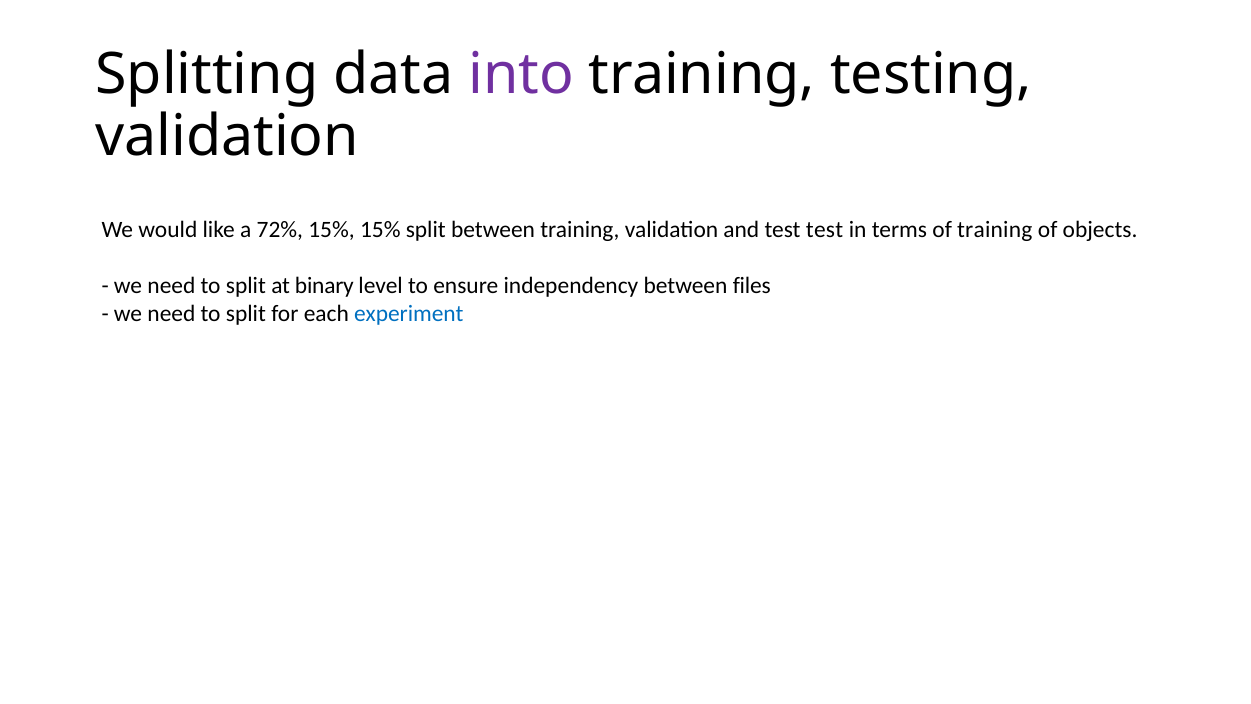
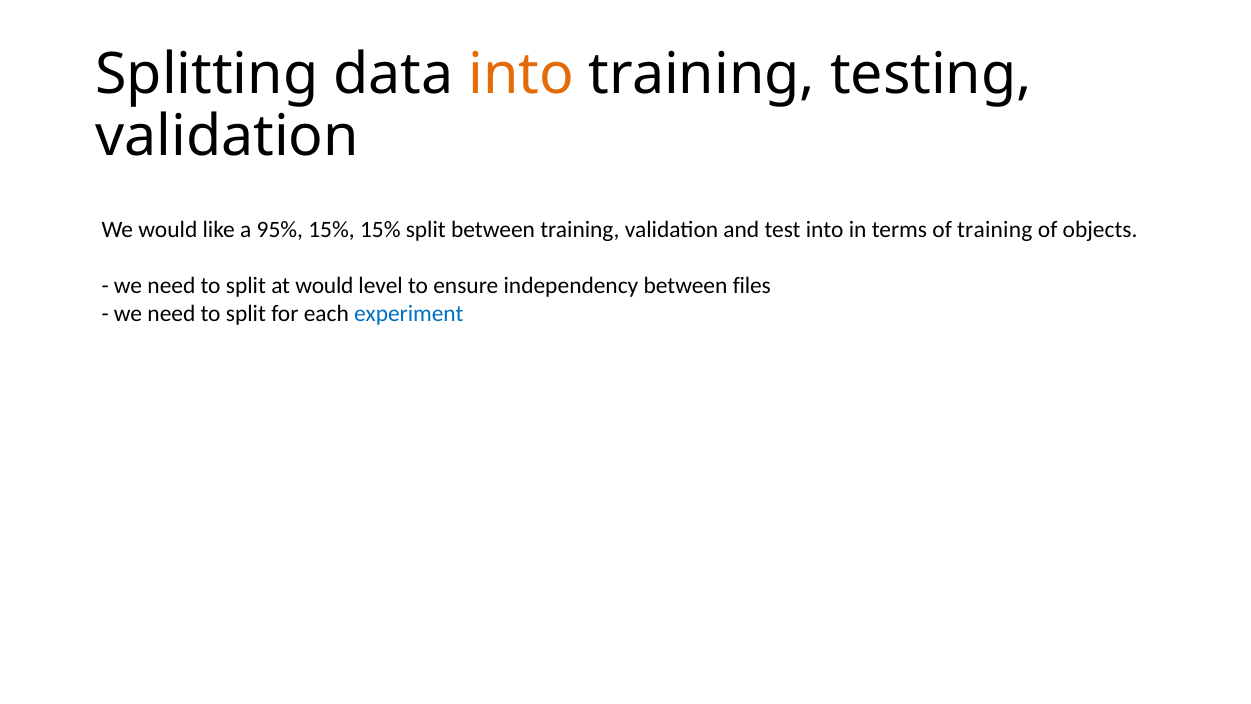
into colour: purple -> orange (521, 74)
72%: 72% -> 95% (280, 229)
test test: test -> into (825, 229)
at binary: binary -> would (324, 286)
